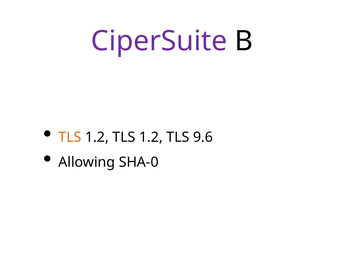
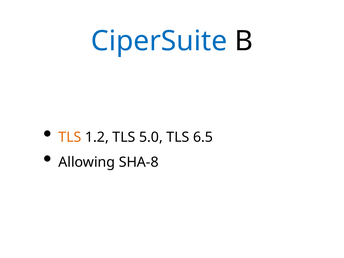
CiperSuite colour: purple -> blue (159, 41)
1.2 TLS 1.2: 1.2 -> 5.0 (151, 137)
9.6: 9.6 -> 6.5 (203, 137)
SHA-0: SHA-0 -> SHA-8 (139, 162)
